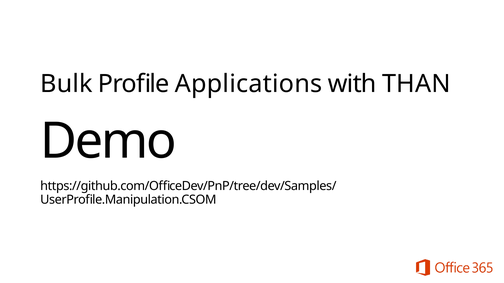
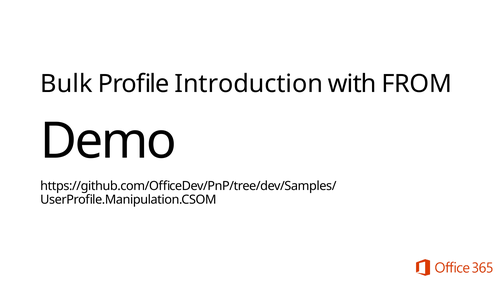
Applications: Applications -> Introduction (249, 84)
THAN: THAN -> FROM (417, 84)
